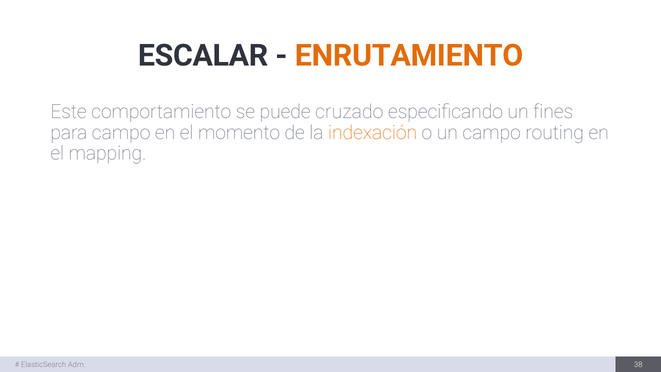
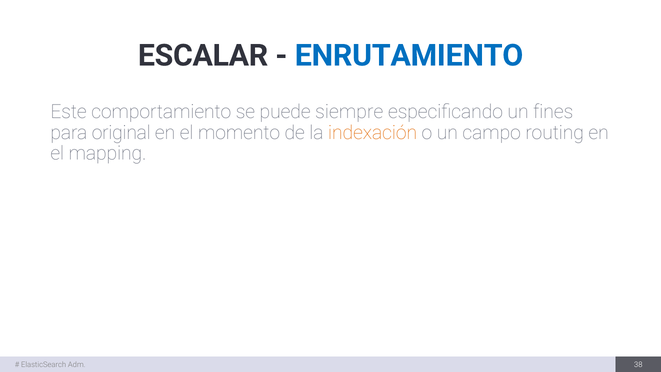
ENRUTAMIENTO colour: orange -> blue (409, 56)
cruzado: cruzado -> siempre (349, 112)
para campo: campo -> original (121, 133)
